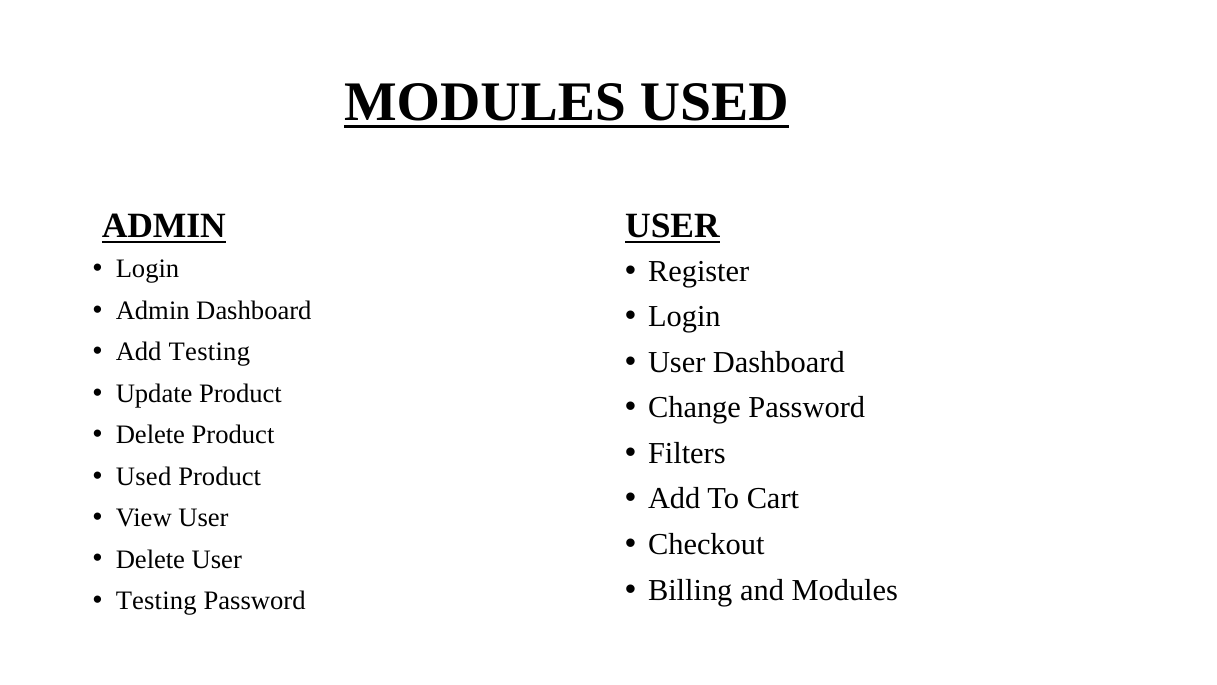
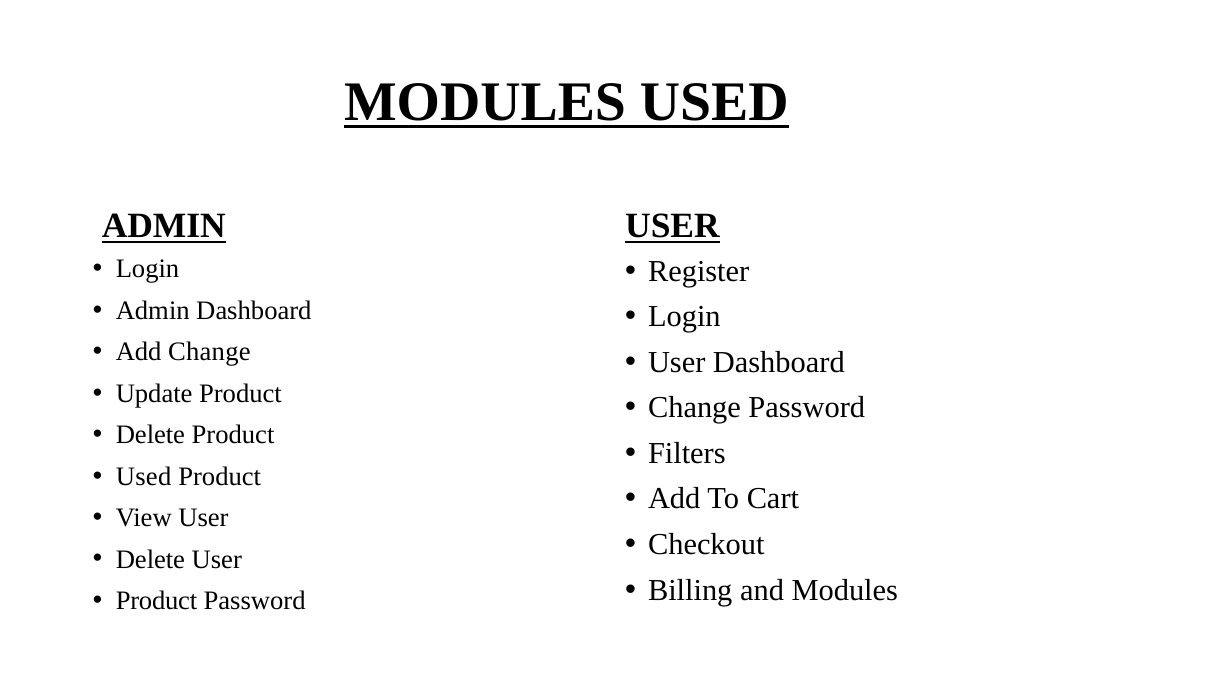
Add Testing: Testing -> Change (209, 352)
Testing: Testing -> Product (156, 600)
